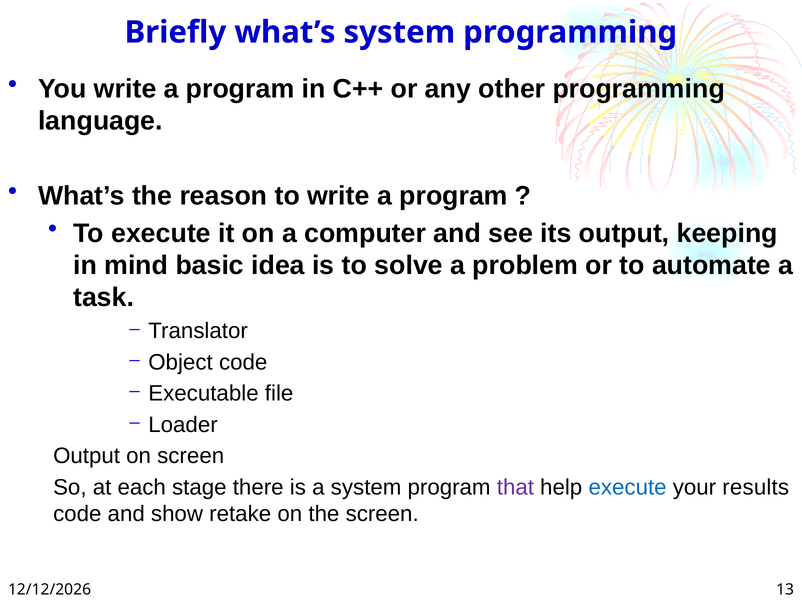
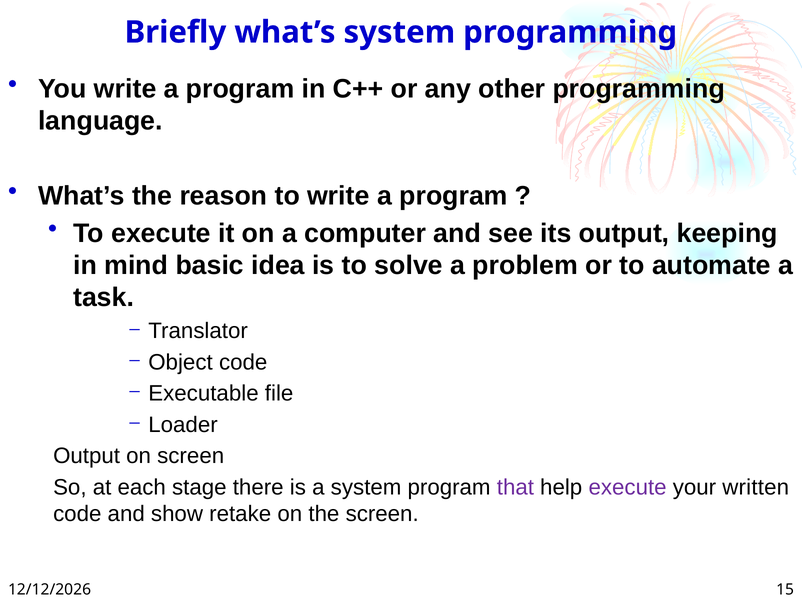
execute colour: blue -> purple (628, 487)
results: results -> written (756, 487)
13: 13 -> 15 (785, 589)
